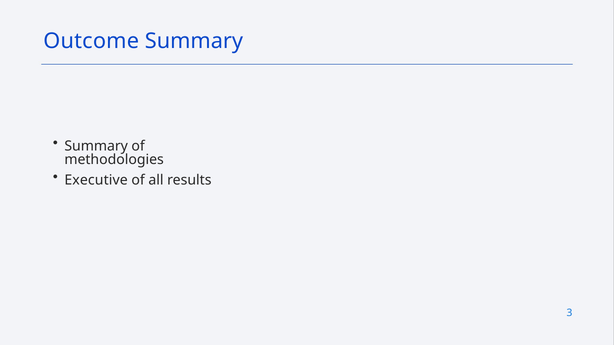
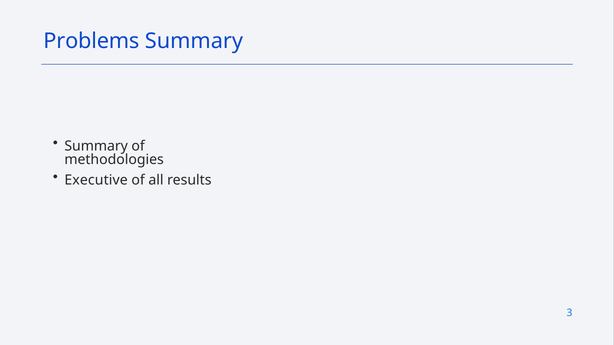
Outcome: Outcome -> Problems (91, 41)
